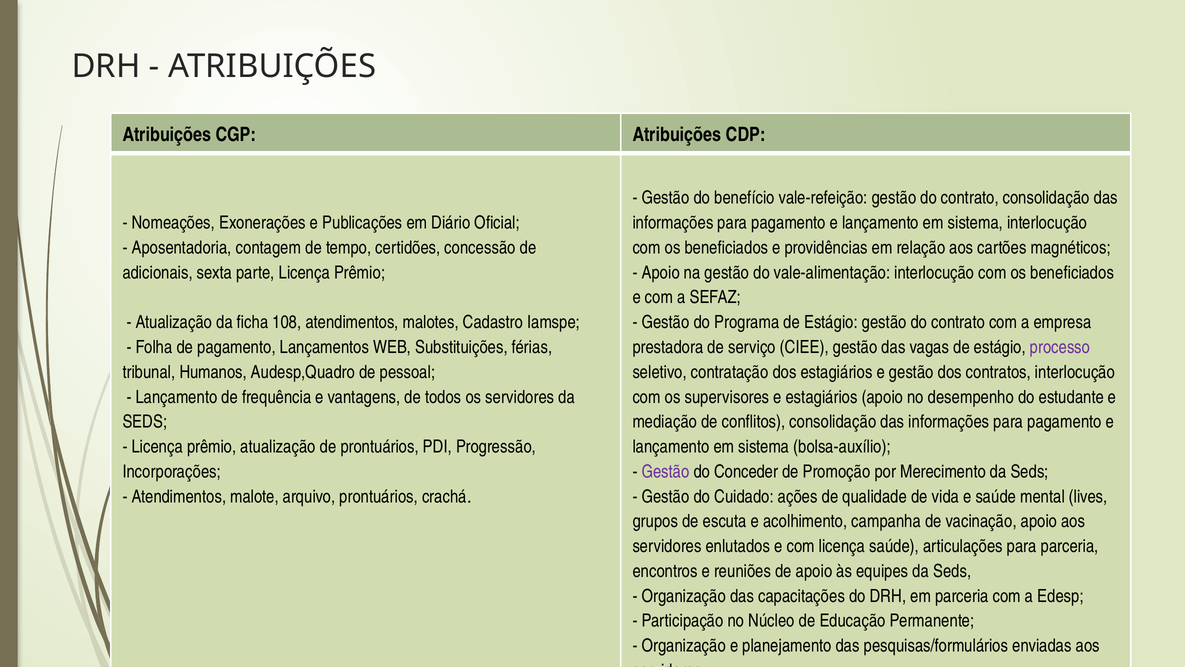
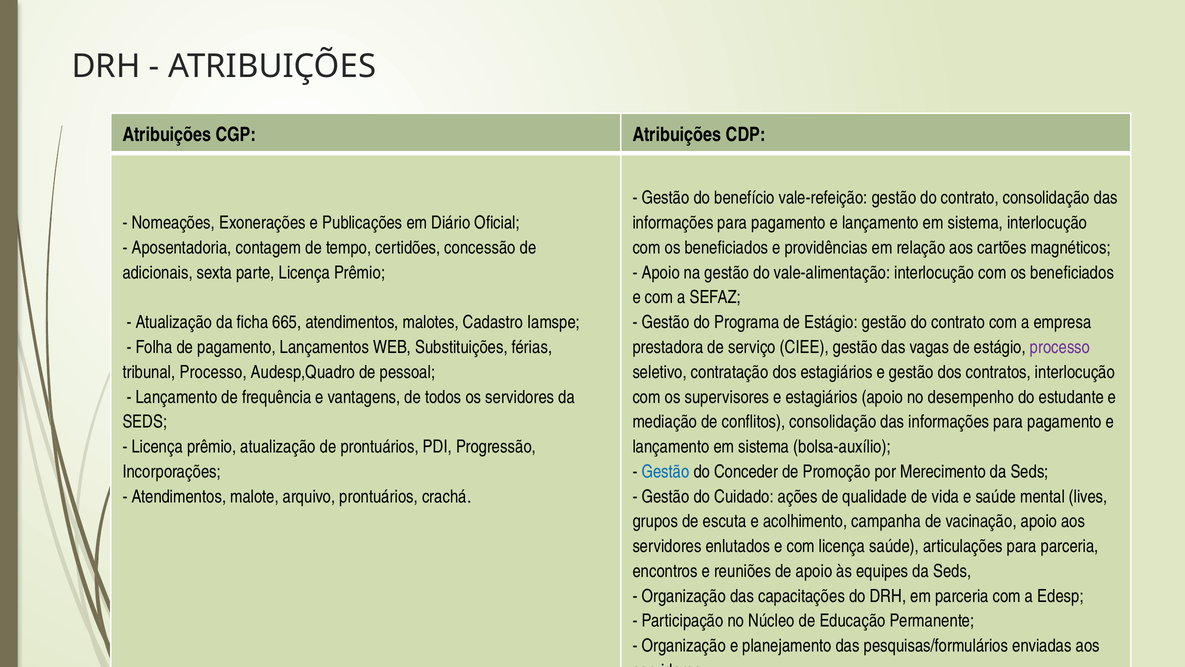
108: 108 -> 665 (287, 322)
tribunal Humanos: Humanos -> Processo (213, 372)
Gestão colour: purple -> blue (666, 471)
